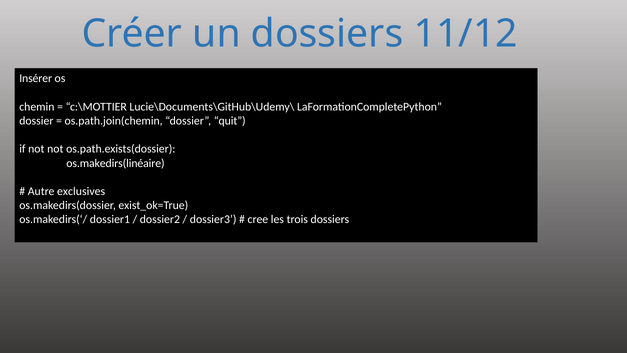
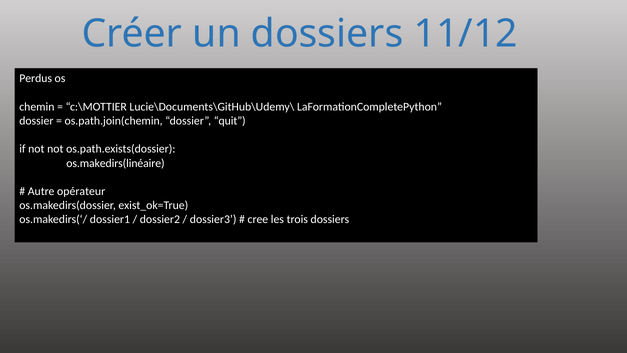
Insérer: Insérer -> Perdus (36, 78)
exclusives: exclusives -> opérateur (81, 191)
